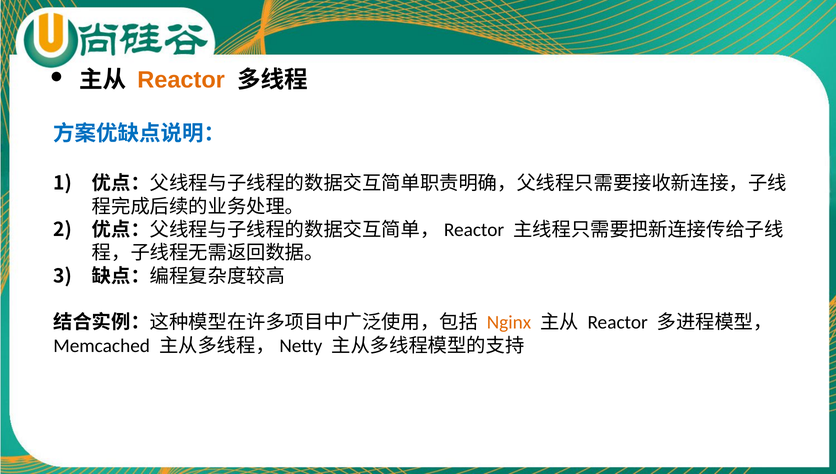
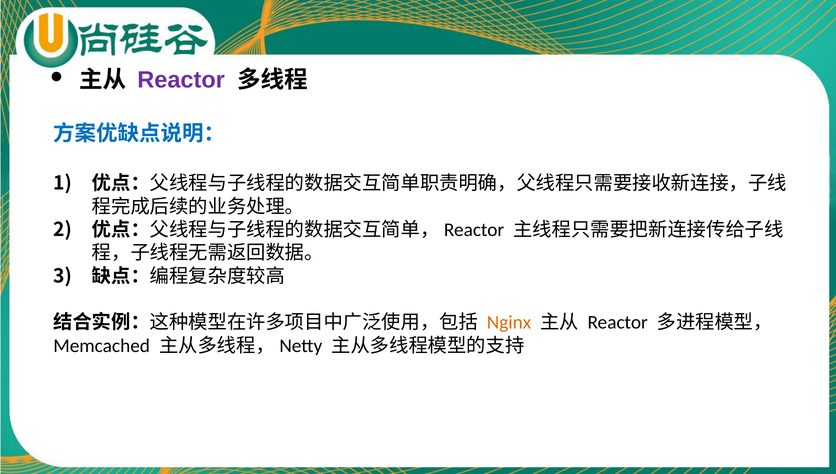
Reactor colour: orange -> purple (181, 80)
